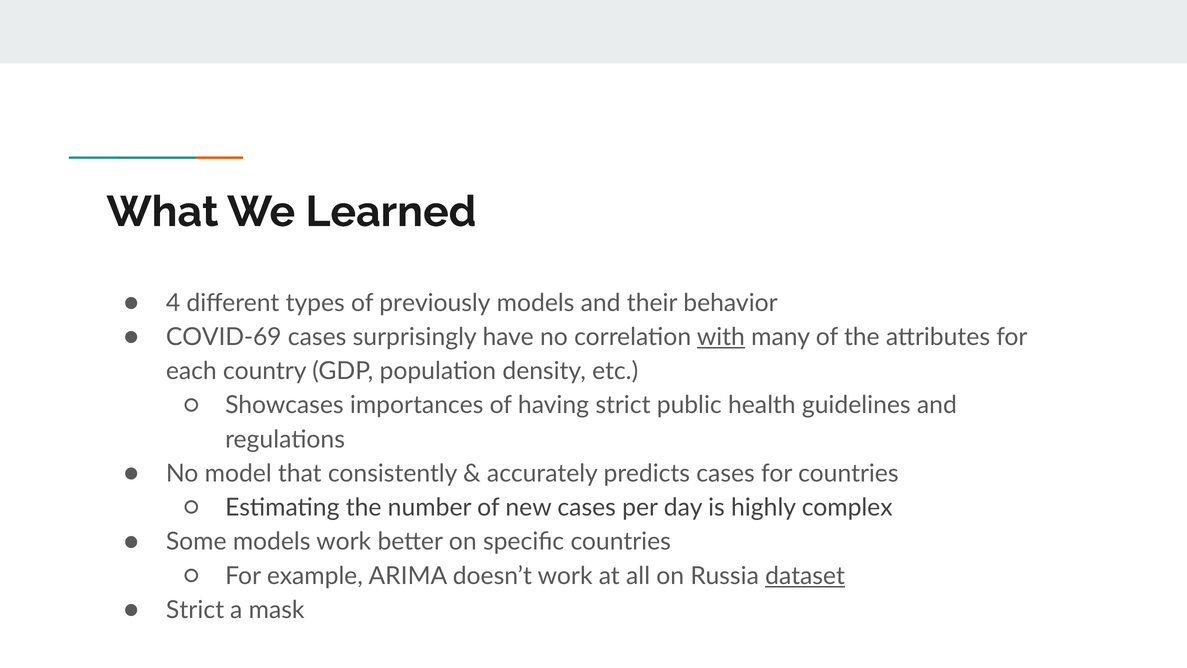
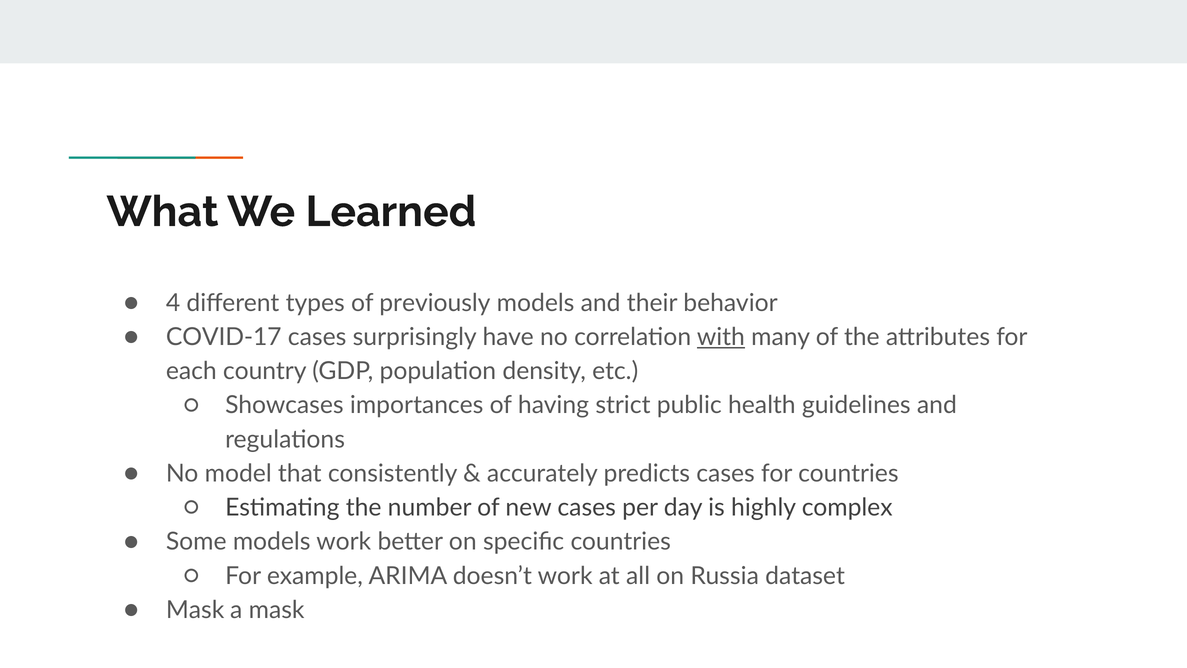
COVID-69: COVID-69 -> COVID-17 (224, 337)
dataset underline: present -> none (805, 576)
Strict: Strict -> Mask (195, 610)
